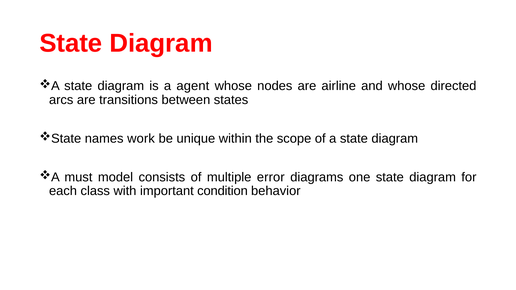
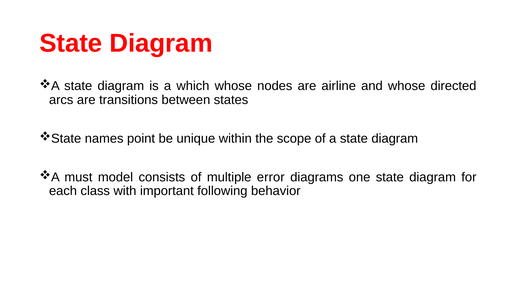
agent: agent -> which (193, 86)
work: work -> point (141, 139)
condition: condition -> following (222, 191)
